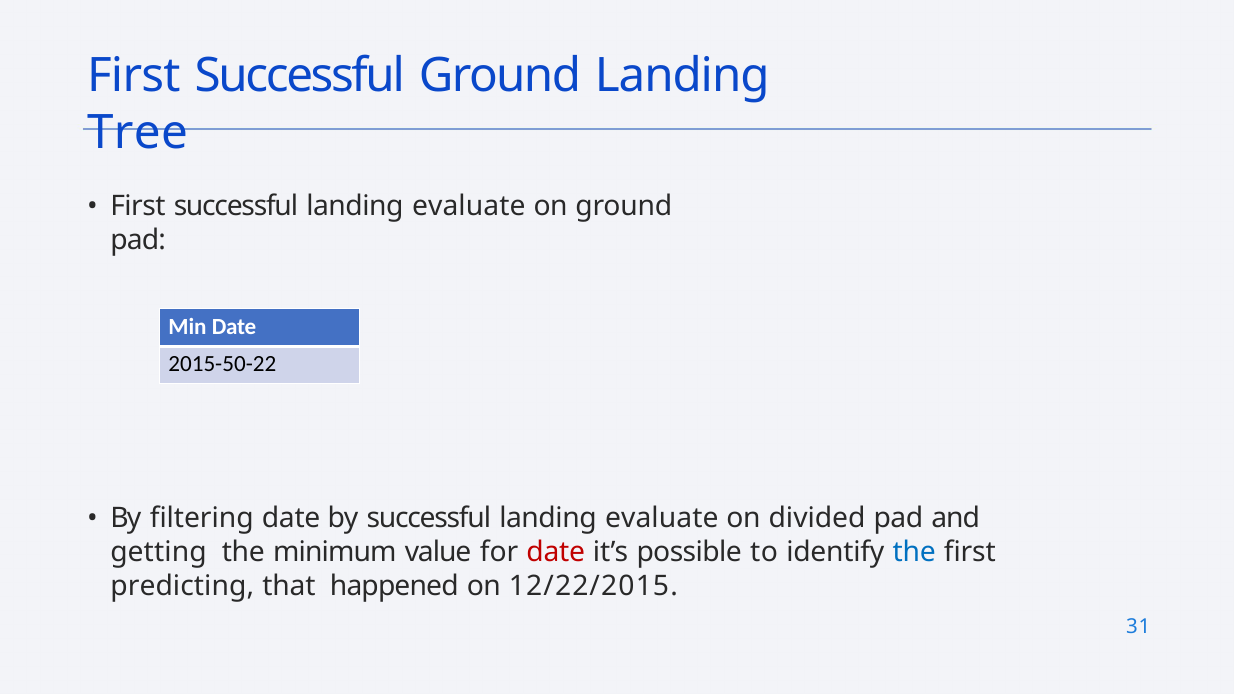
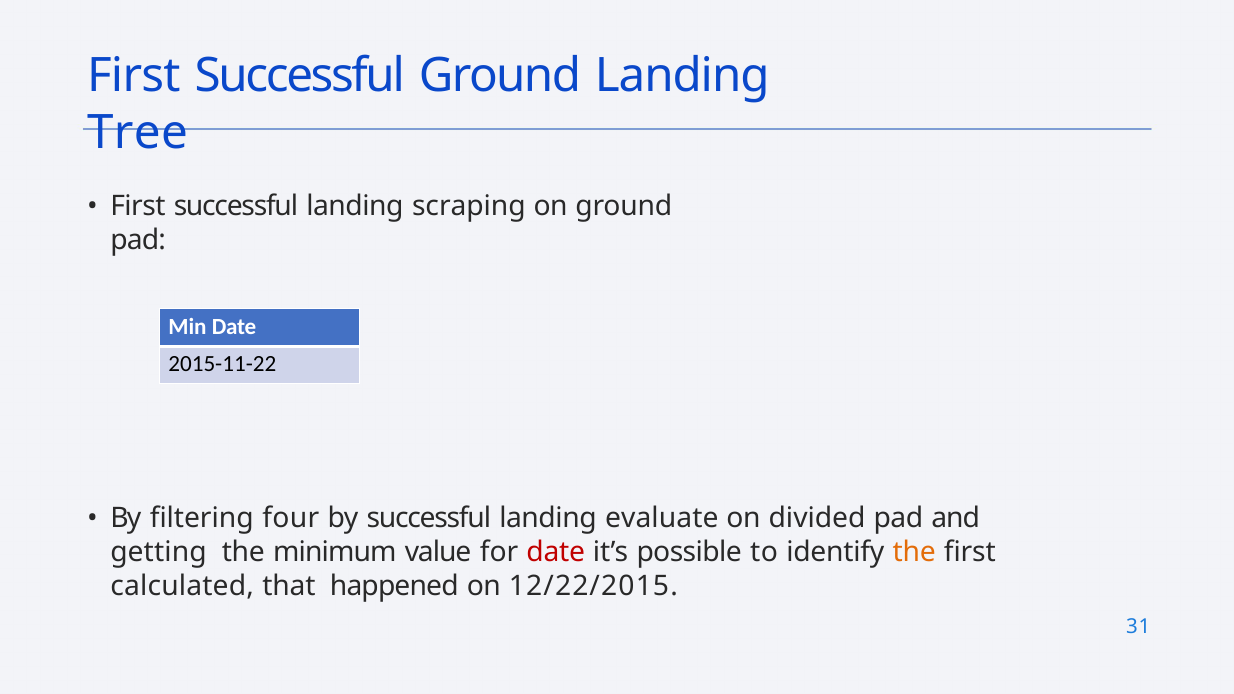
First successful landing evaluate: evaluate -> scraping (469, 207)
2015-50-22: 2015-50-22 -> 2015-11-22 (222, 364)
filtering date: date -> four (291, 518)
the colour: blue -> orange (914, 552)
predicting: predicting -> calculated (182, 586)
